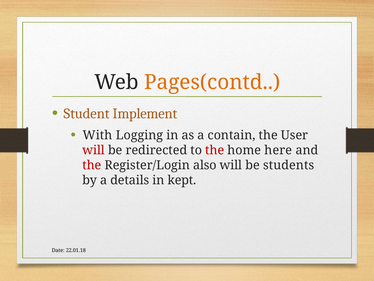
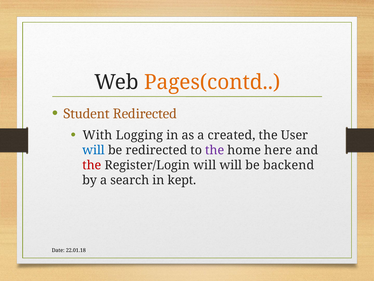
Student Implement: Implement -> Redirected (145, 113)
contain: contain -> created (232, 135)
will colour: red -> blue (94, 150)
the colour: red -> purple (215, 150)
Register/Login also: also -> will (205, 165)
students: students -> backend (289, 165)
details: details -> search (130, 180)
